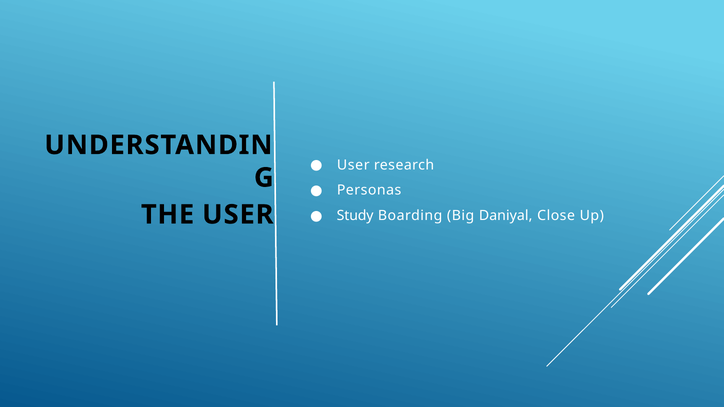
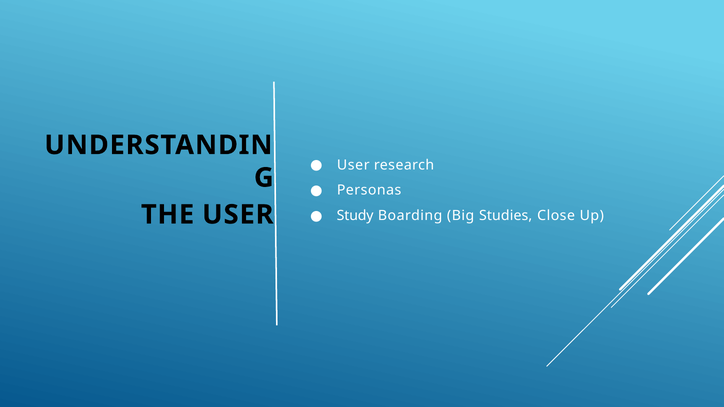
Daniyal: Daniyal -> Studies (506, 216)
